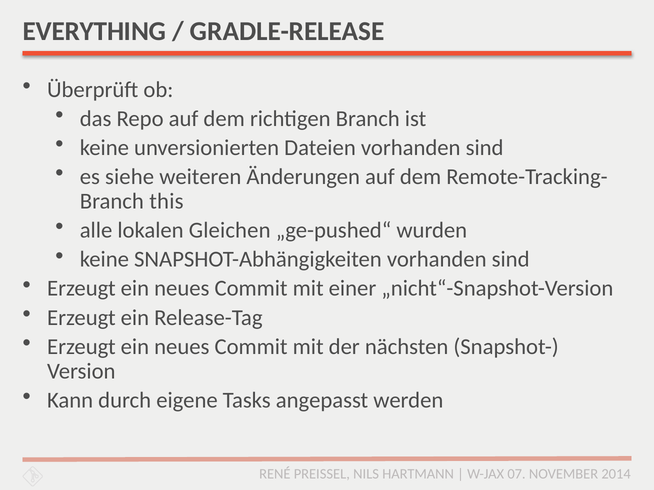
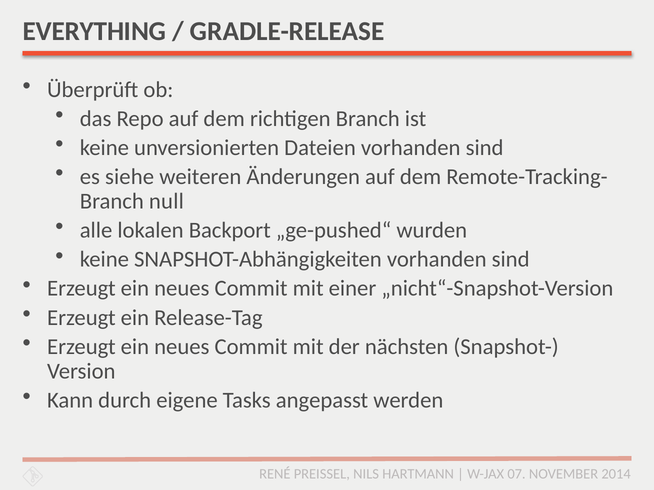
this: this -> null (166, 202)
Gleichen: Gleichen -> Backport (230, 231)
